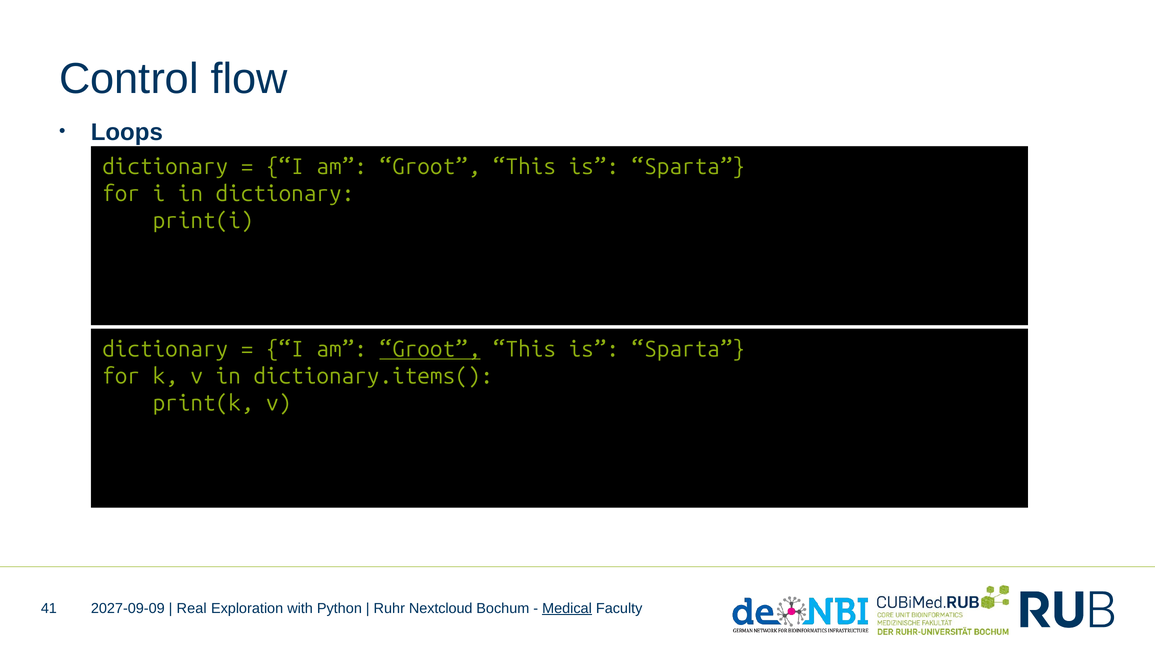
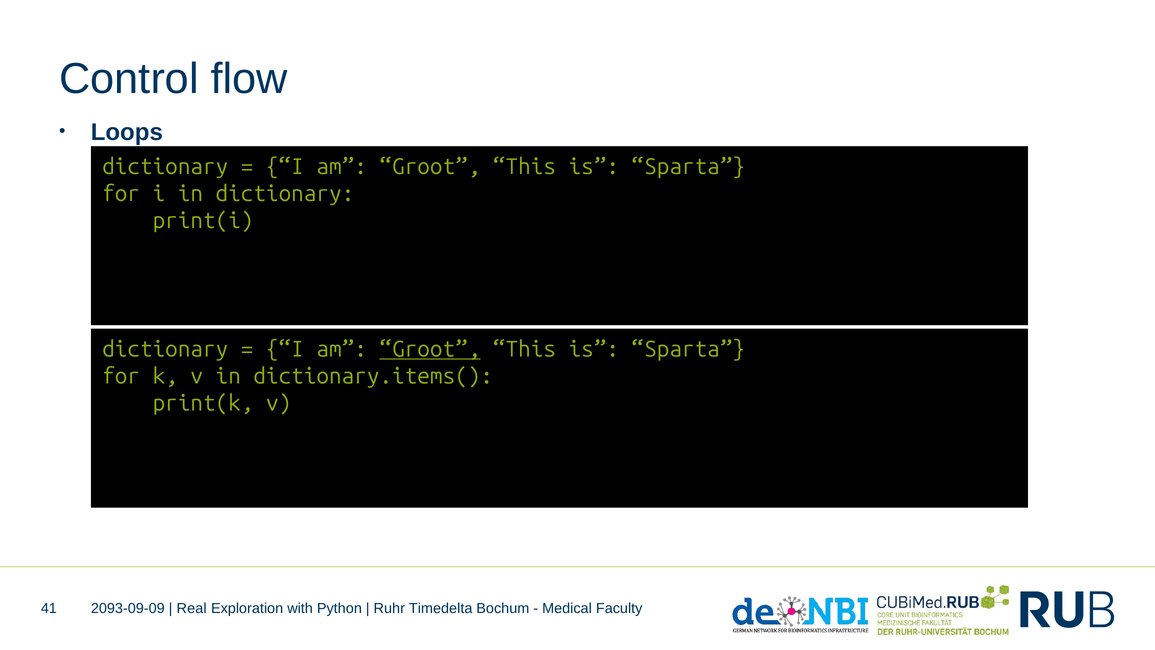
2027-09-09: 2027-09-09 -> 2093-09-09 (128, 608)
Nextcloud: Nextcloud -> Timedelta (441, 608)
Medical underline: present -> none (567, 608)
